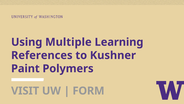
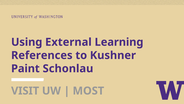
Multiple: Multiple -> External (68, 42)
Polymers: Polymers -> Schonlau (68, 68)
FORM: FORM -> MOST (88, 90)
